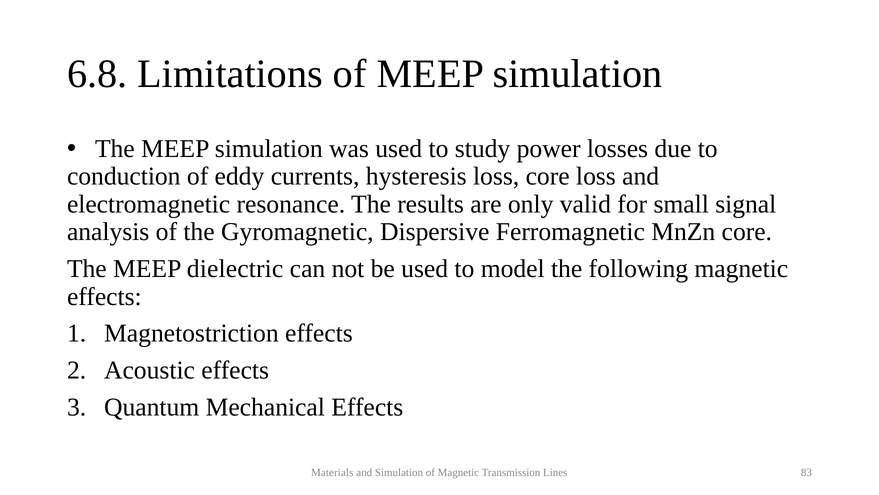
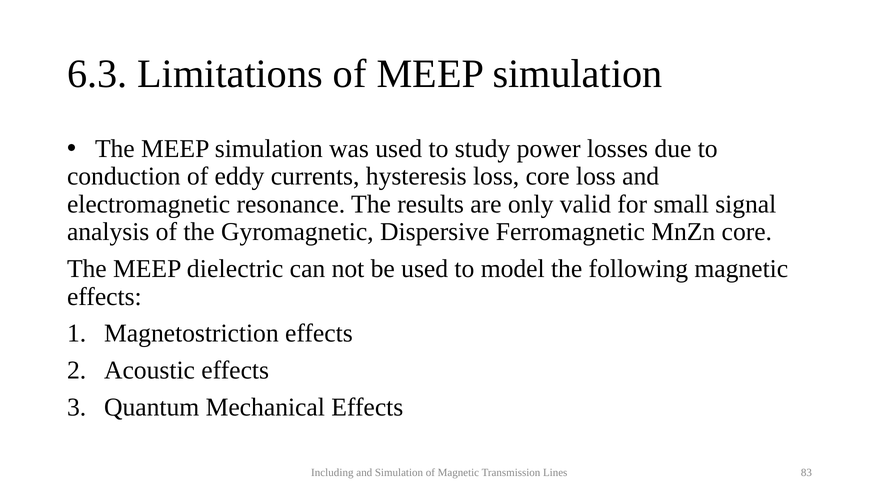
6.8: 6.8 -> 6.3 (97, 74)
Materials: Materials -> Including (332, 472)
